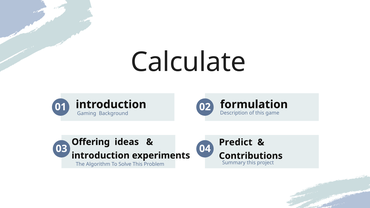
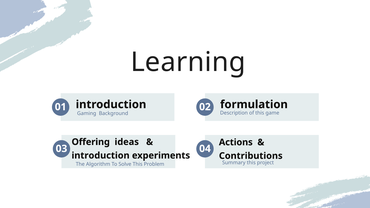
Calculate: Calculate -> Learning (188, 62)
Predict: Predict -> Actions (236, 142)
